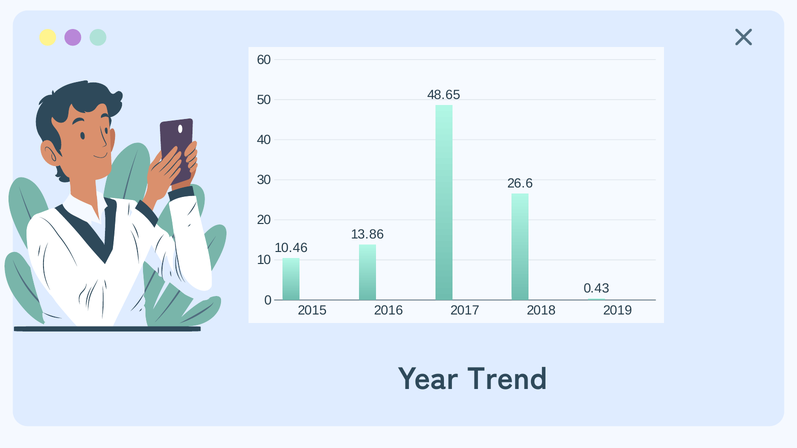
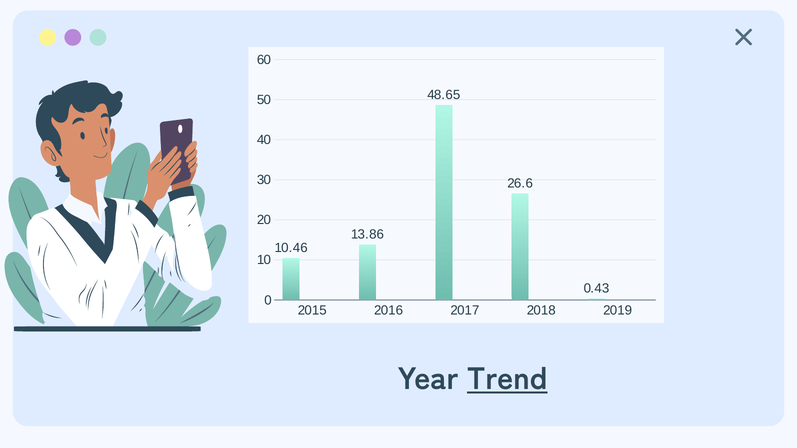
Trend underline: none -> present (507, 379)
